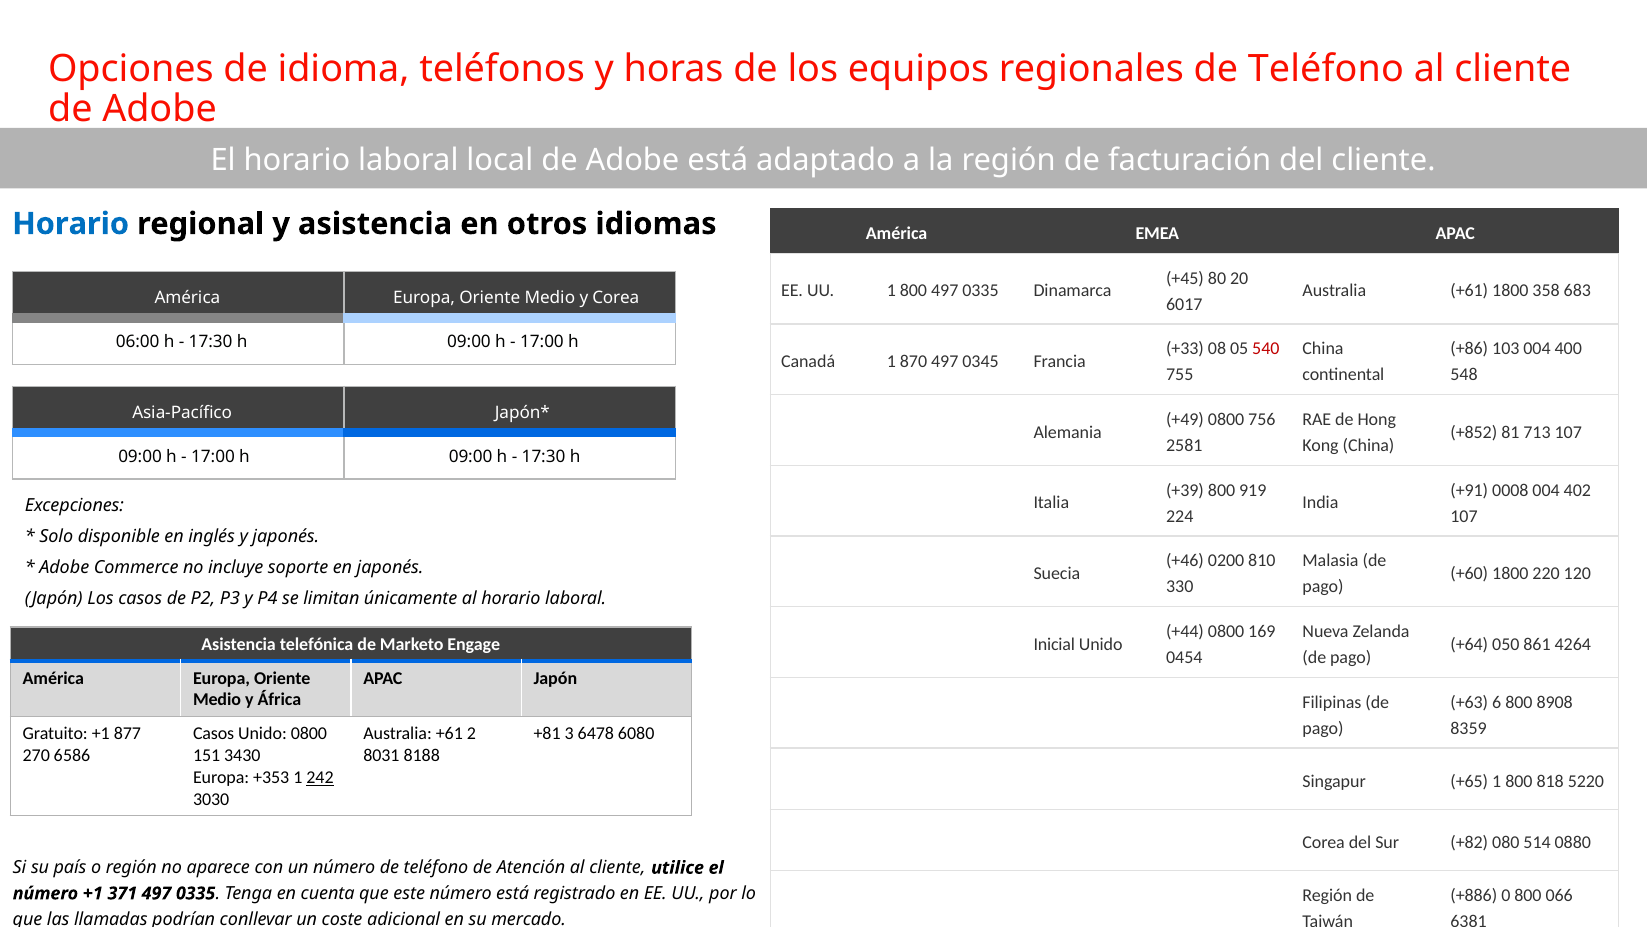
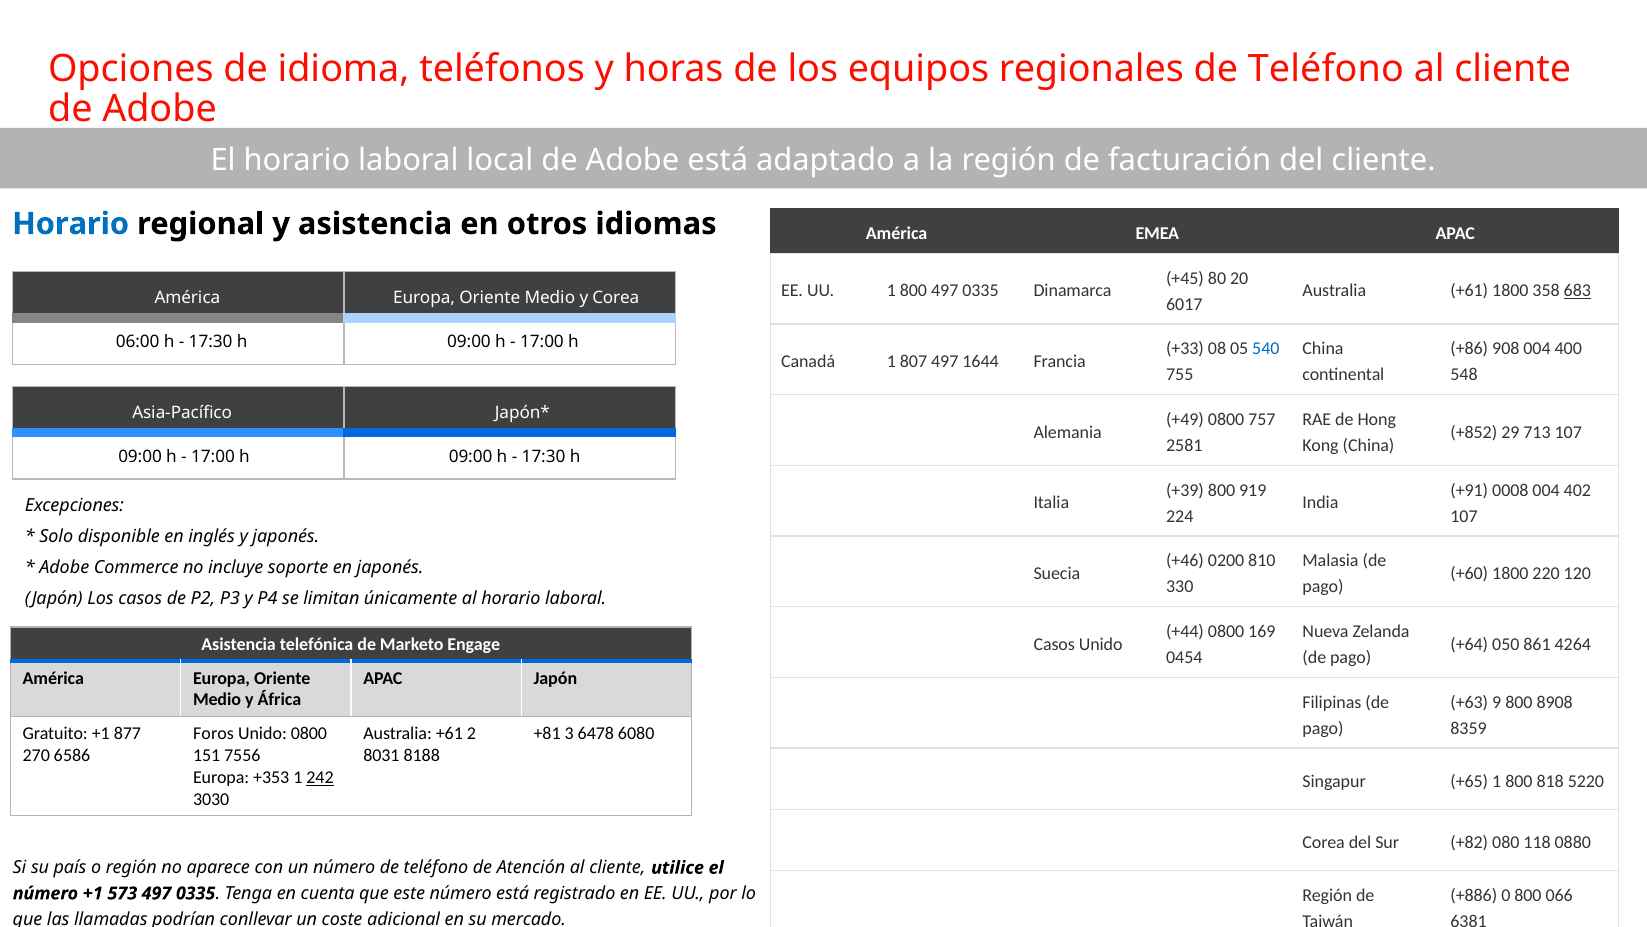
683 underline: none -> present (1577, 291)
540 colour: red -> blue (1266, 349)
103: 103 -> 908 (1506, 349)
870: 870 -> 807 (914, 361)
0345: 0345 -> 1644 (981, 361)
756: 756 -> 757 (1262, 419)
81: 81 -> 29 (1510, 432)
Inicial: Inicial -> Casos (1054, 644)
6: 6 -> 9 (1497, 702)
Casos: Casos -> Foros (214, 733)
3430: 3430 -> 7556 (242, 755)
514: 514 -> 118 (1537, 842)
371: 371 -> 573 (122, 893)
